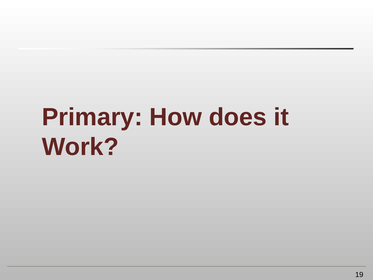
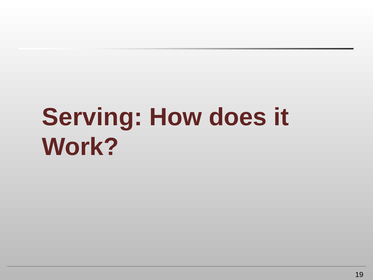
Primary: Primary -> Serving (92, 117)
